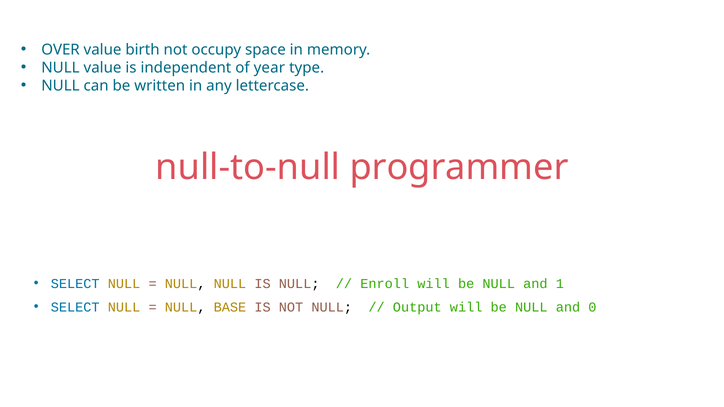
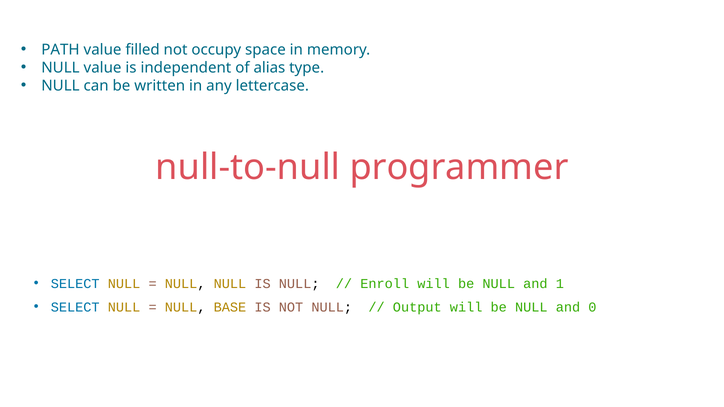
OVER: OVER -> PATH (60, 50)
birth: birth -> filled (143, 50)
year: year -> alias (269, 68)
